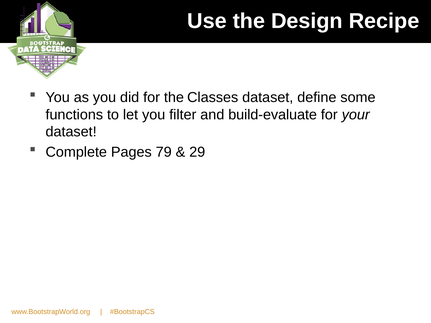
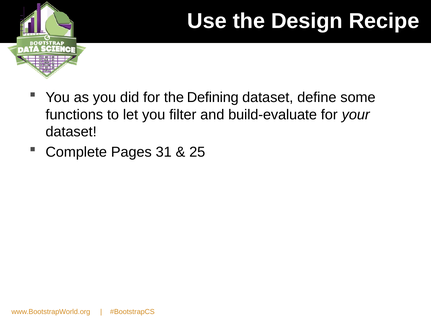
Classes: Classes -> Defining (213, 98)
79: 79 -> 31 (164, 152)
29: 29 -> 25 (197, 152)
